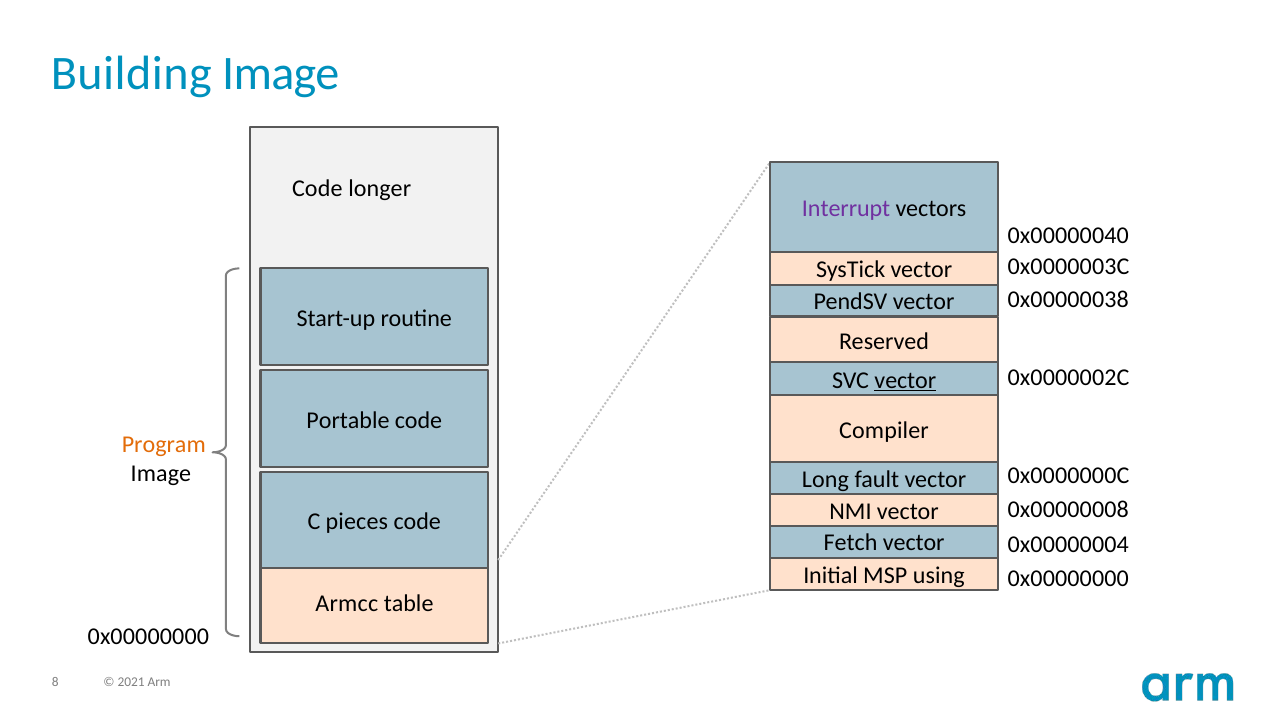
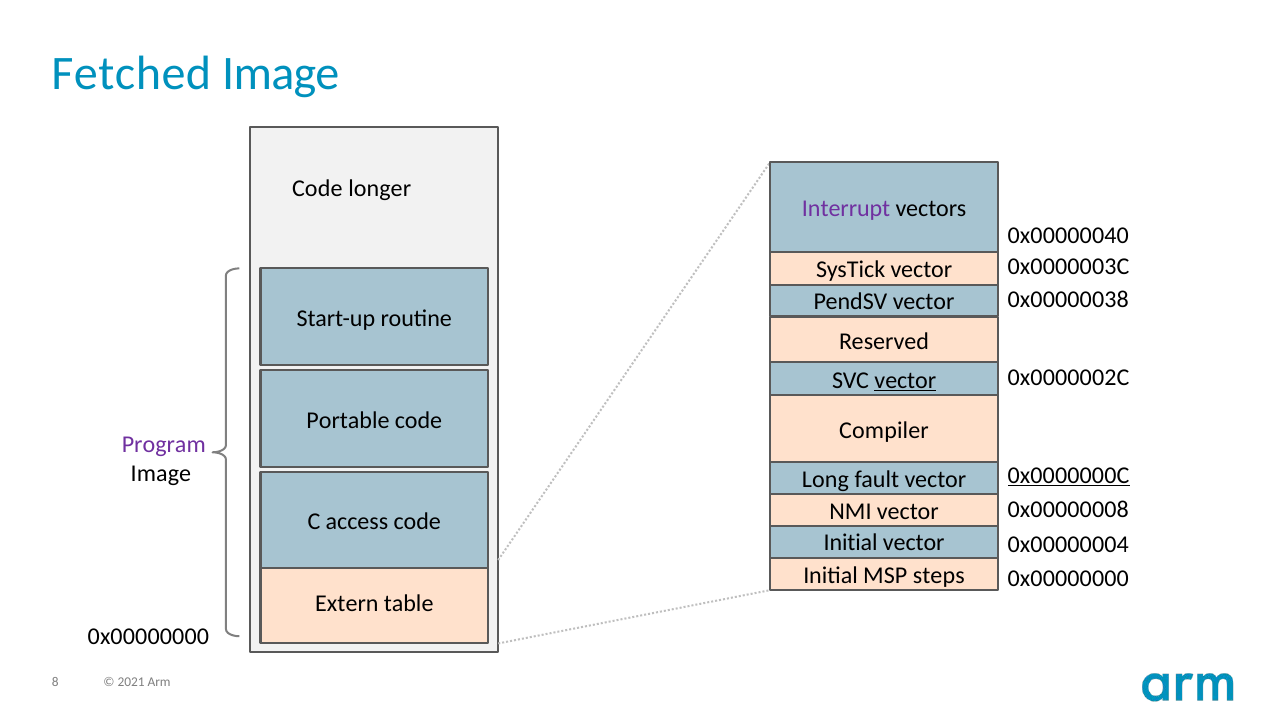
Building: Building -> Fetched (131, 74)
Program colour: orange -> purple (164, 445)
0x0000000C underline: none -> present (1068, 476)
pieces: pieces -> access (357, 522)
Fetch: Fetch -> Initial (851, 543)
using: using -> steps (939, 575)
Armcc: Armcc -> Extern (347, 604)
